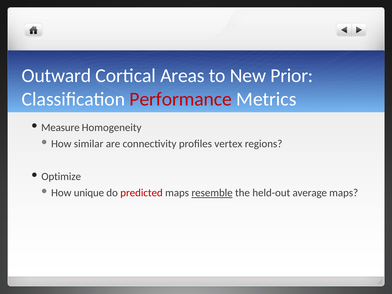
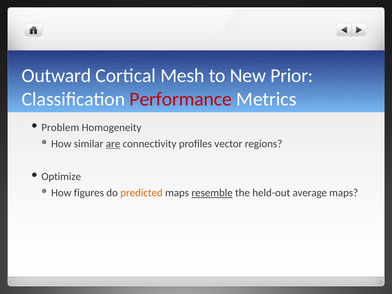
Areas: Areas -> Mesh (182, 76)
Measure: Measure -> Problem (60, 127)
are underline: none -> present (113, 144)
vertex: vertex -> vector (228, 144)
unique: unique -> figures (89, 193)
predicted colour: red -> orange (142, 193)
